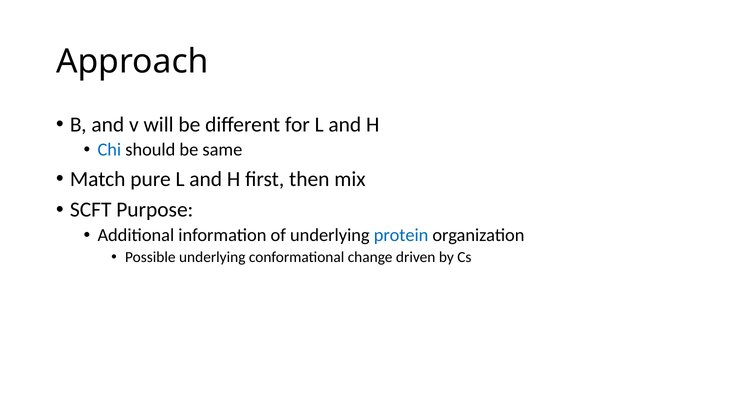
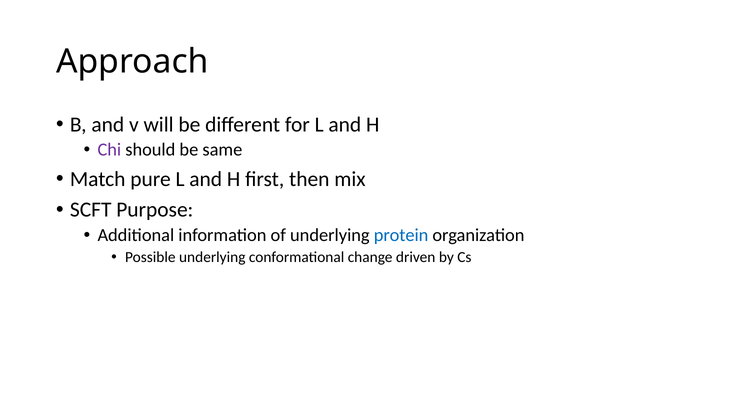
Chi colour: blue -> purple (109, 150)
